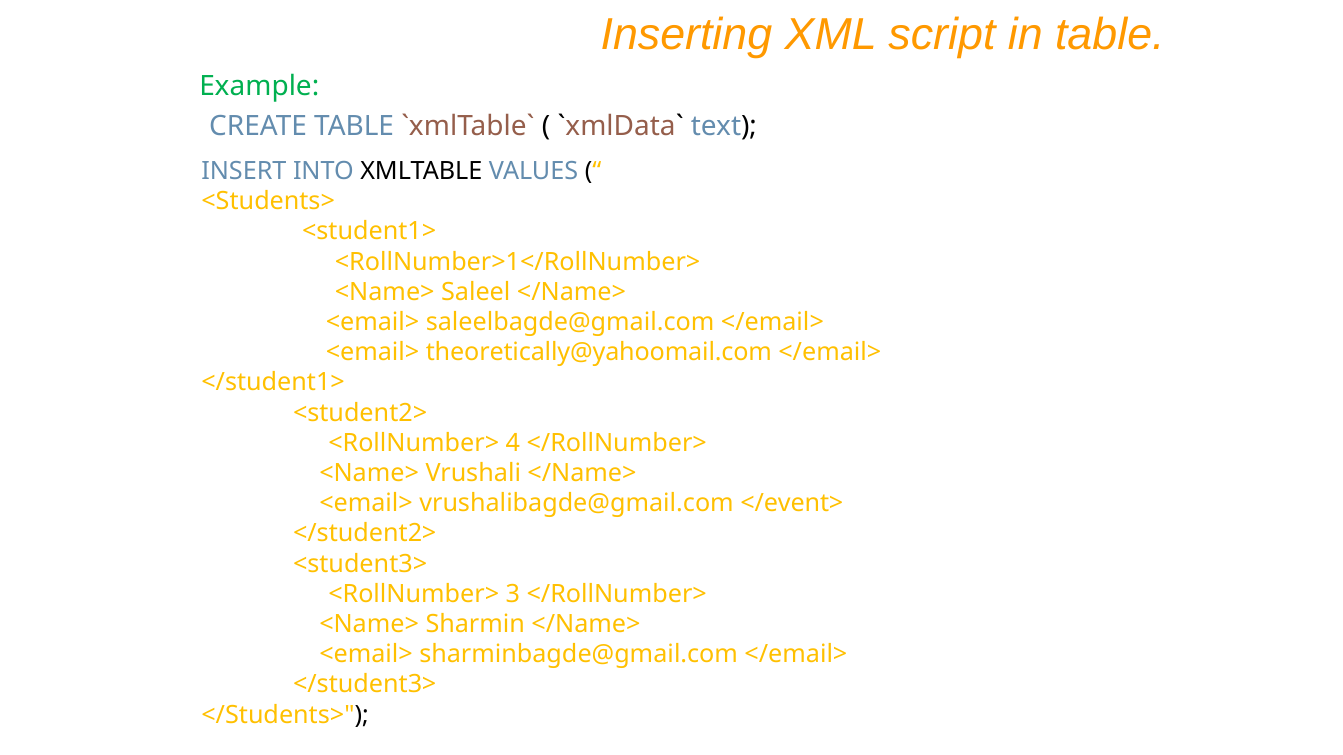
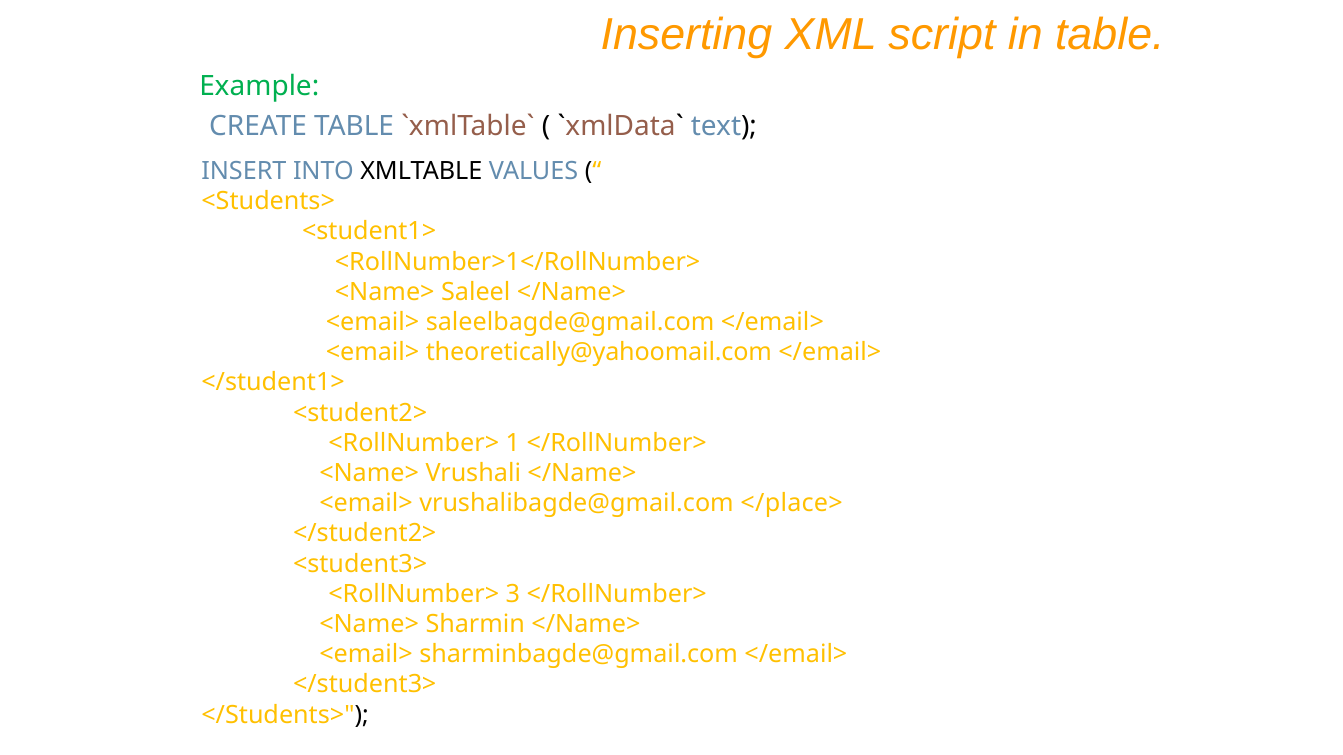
4: 4 -> 1 (513, 443)
</event>: </event> -> </place> (792, 504)
